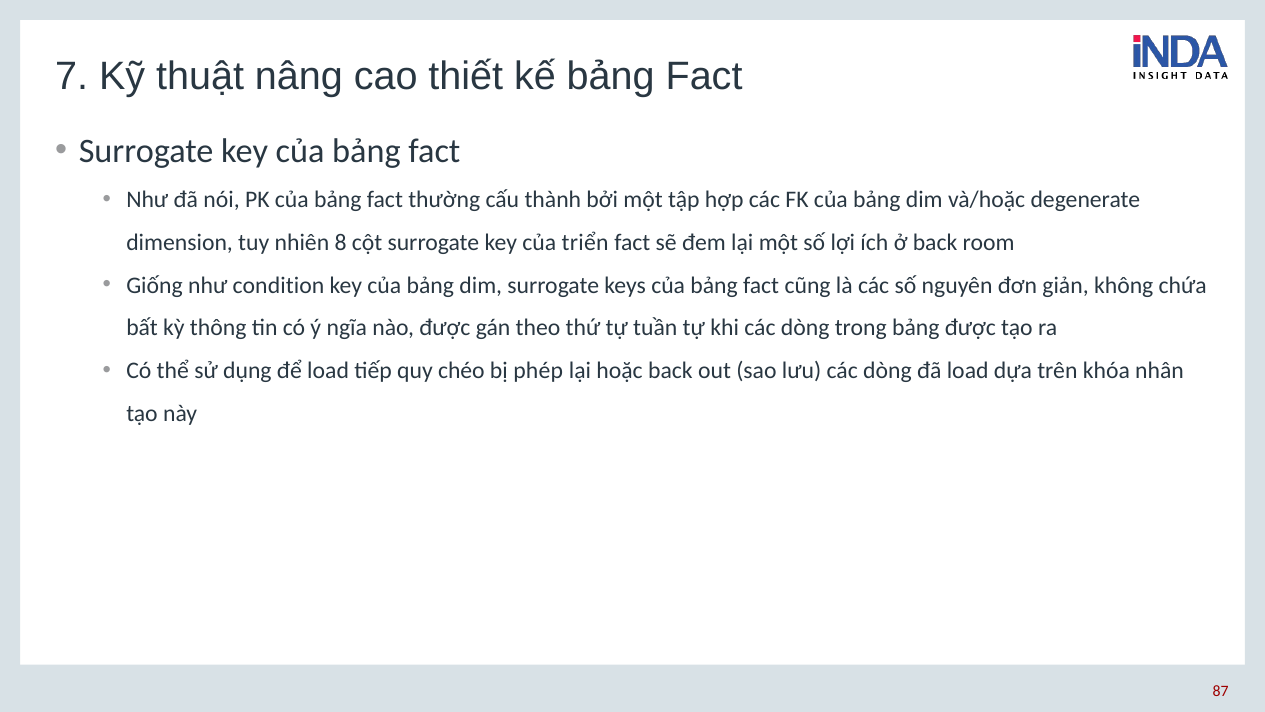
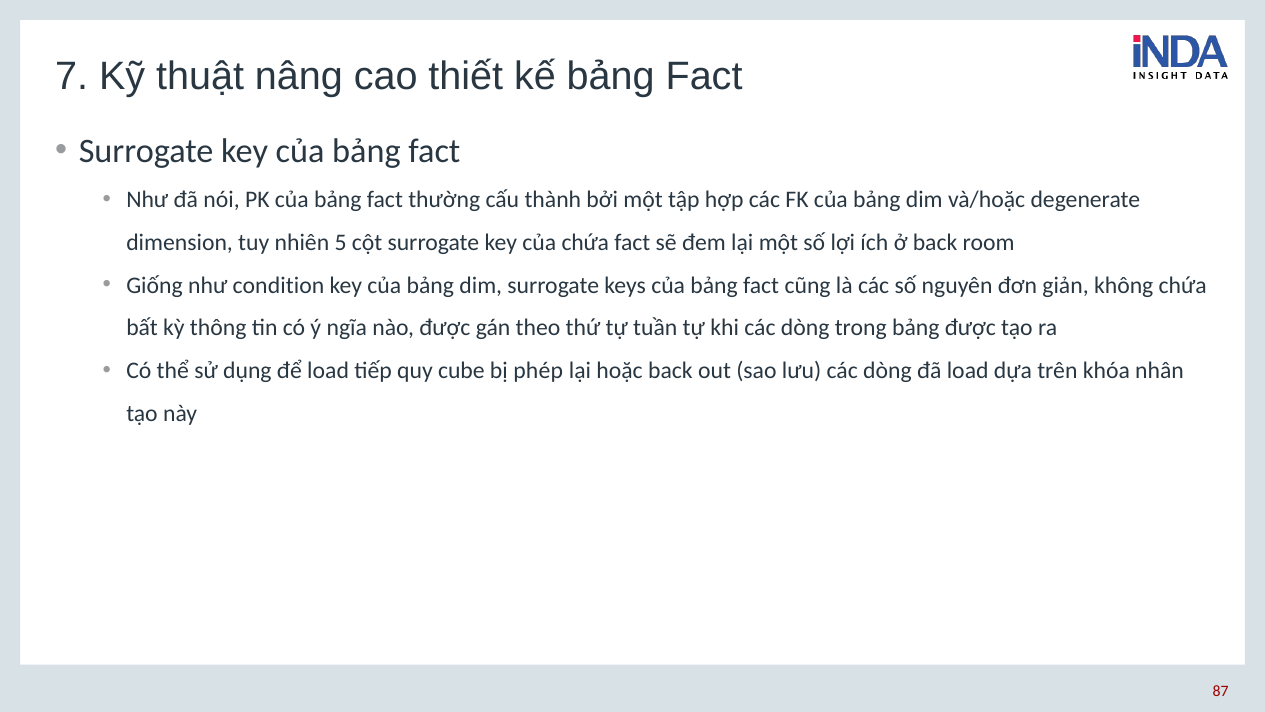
8: 8 -> 5 (341, 242)
của triển: triển -> chứa (585, 242)
chéo: chéo -> cube (461, 370)
